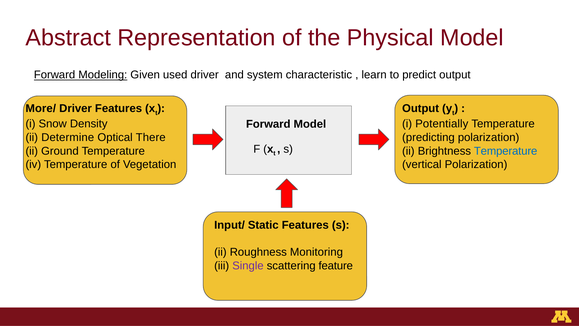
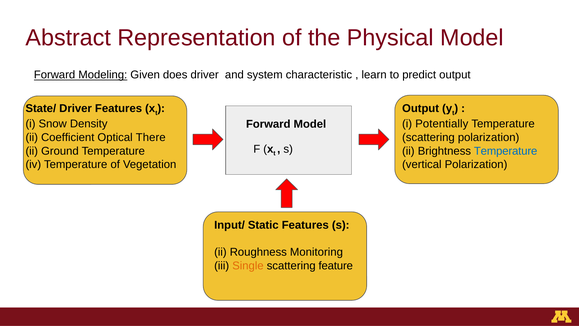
used: used -> does (175, 75)
More/: More/ -> State/ (41, 108)
Determine: Determine -> Coefficient (68, 137)
predicting: predicting -> scattering (428, 137)
Single colour: purple -> orange (248, 266)
